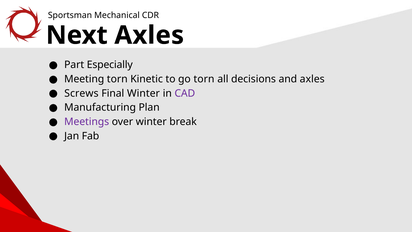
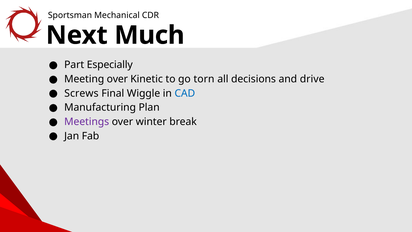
Next Axles: Axles -> Much (149, 35)
Meeting torn: torn -> over (117, 79)
and axles: axles -> drive (312, 79)
Final Winter: Winter -> Wiggle (144, 93)
CAD colour: purple -> blue (185, 93)
